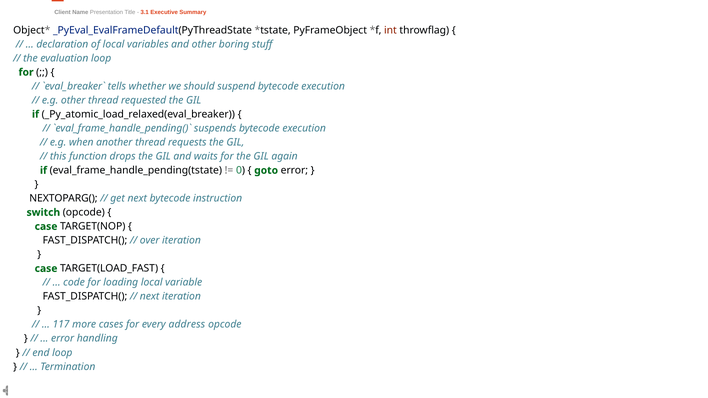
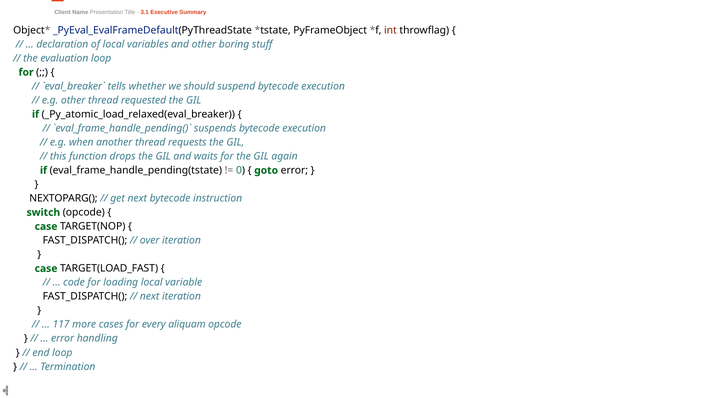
address: address -> aliquam (187, 325)
